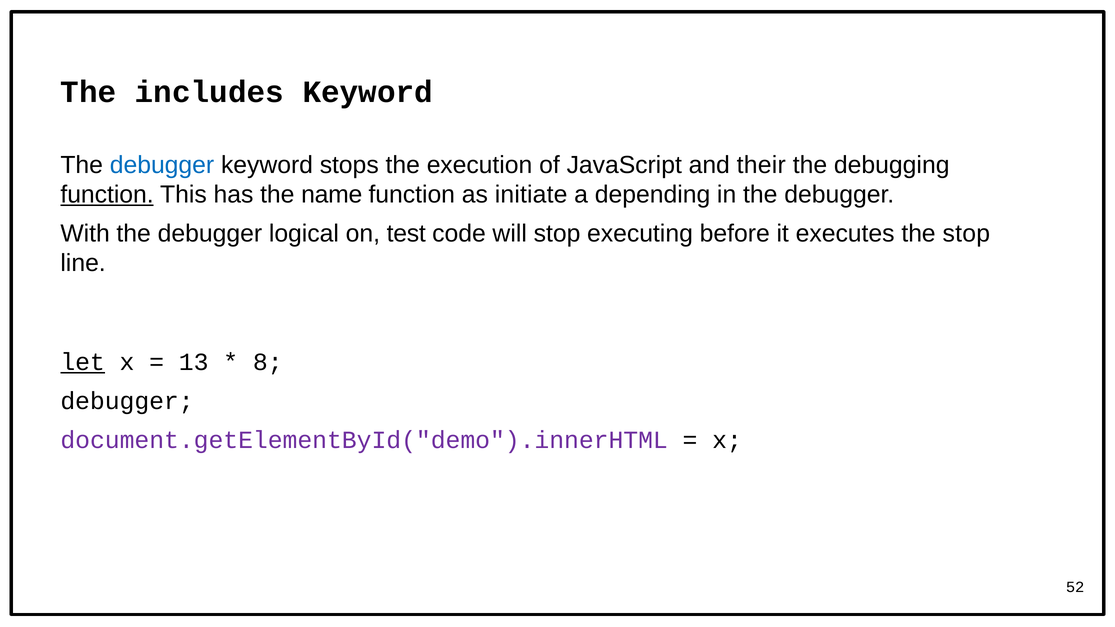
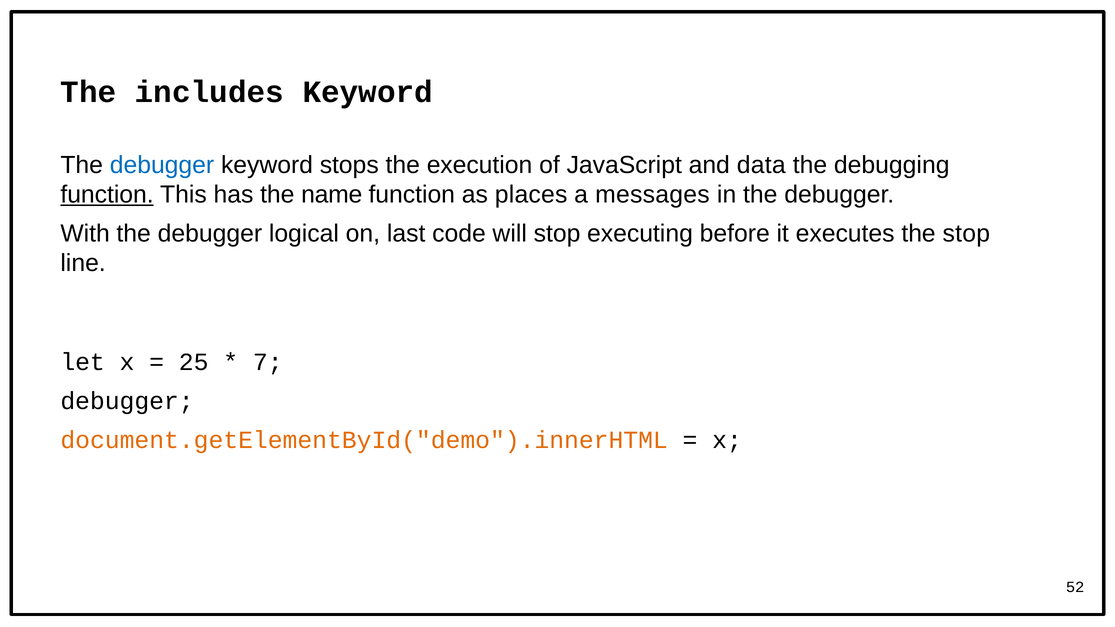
their: their -> data (761, 165)
initiate: initiate -> places (531, 195)
depending: depending -> messages (652, 195)
test: test -> last (406, 234)
let underline: present -> none (83, 362)
13: 13 -> 25 (194, 362)
8: 8 -> 7 (268, 362)
document.getElementById("demo").innerHTML colour: purple -> orange (364, 440)
